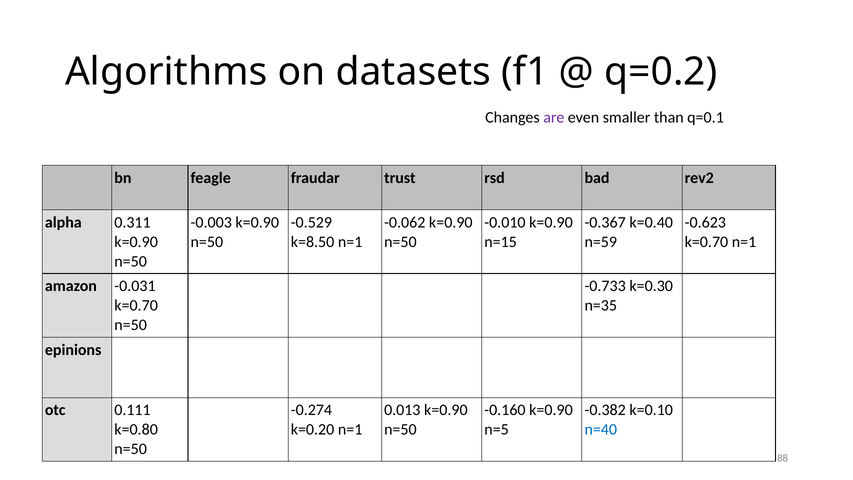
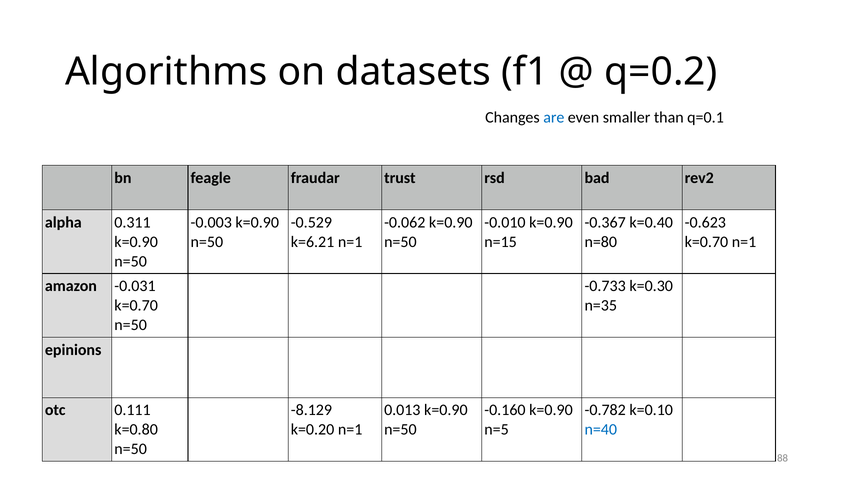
are colour: purple -> blue (554, 117)
k=8.50: k=8.50 -> k=6.21 (313, 242)
n=59: n=59 -> n=80 (601, 242)
-0.274: -0.274 -> -8.129 (311, 410)
-0.382: -0.382 -> -0.782 (605, 410)
